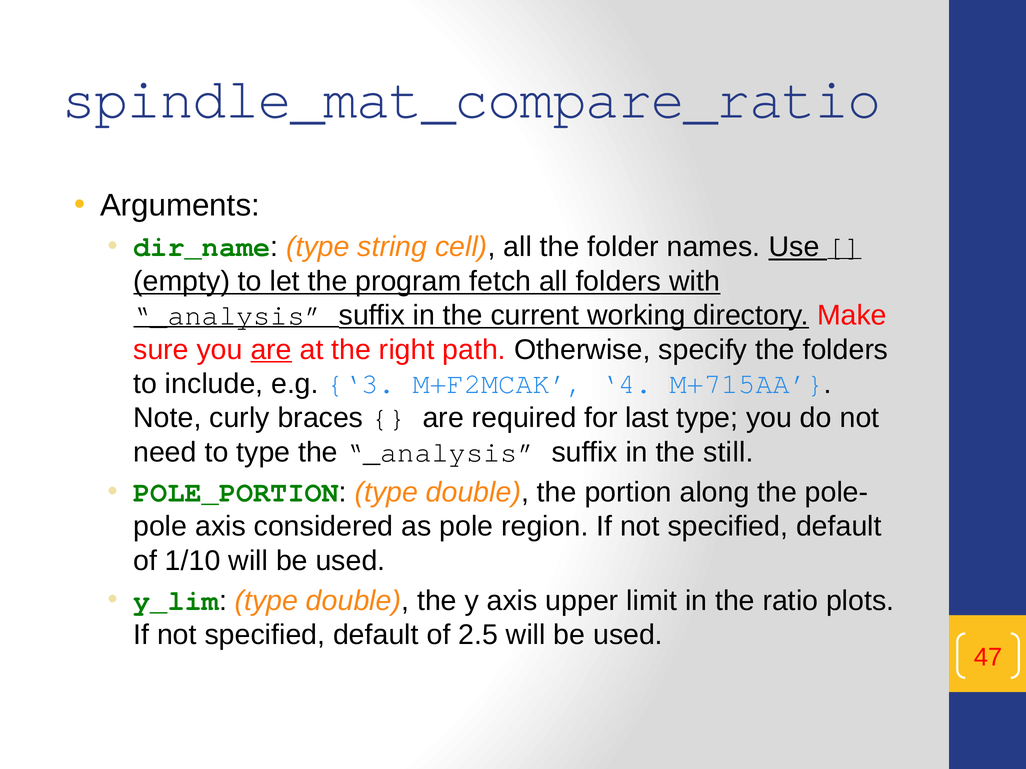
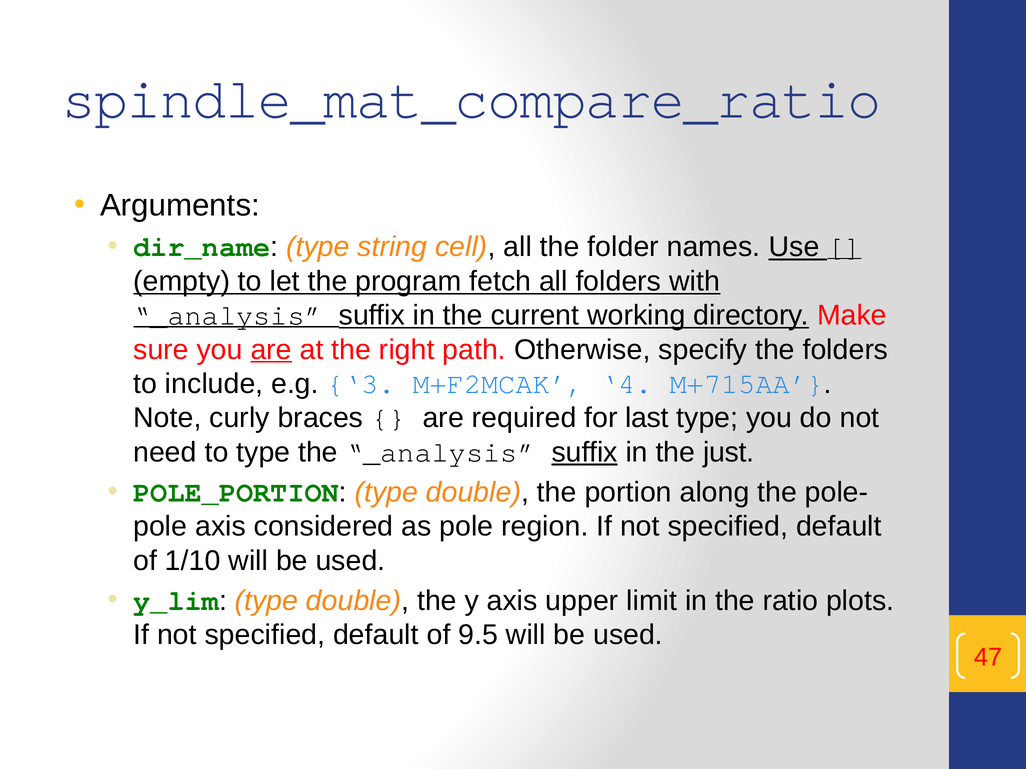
suffix underline: none -> present (585, 453)
still: still -> just (729, 453)
2.5: 2.5 -> 9.5 (478, 635)
